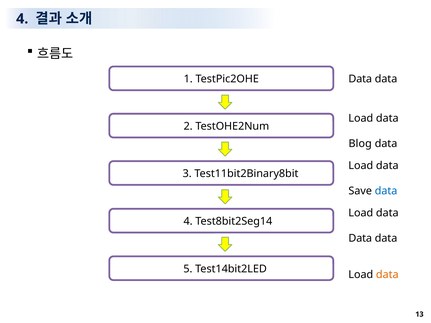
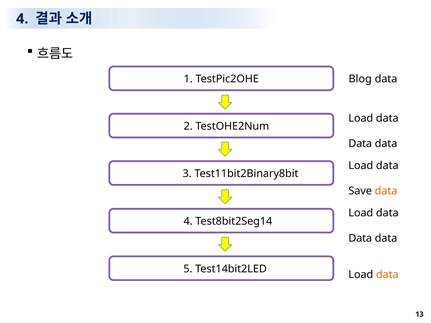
Data: Data -> Blog (360, 79)
Blog: Blog -> Data (360, 144)
data colour: blue -> orange (386, 191)
